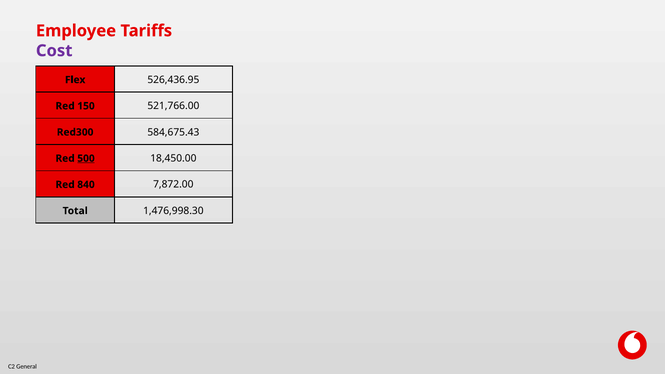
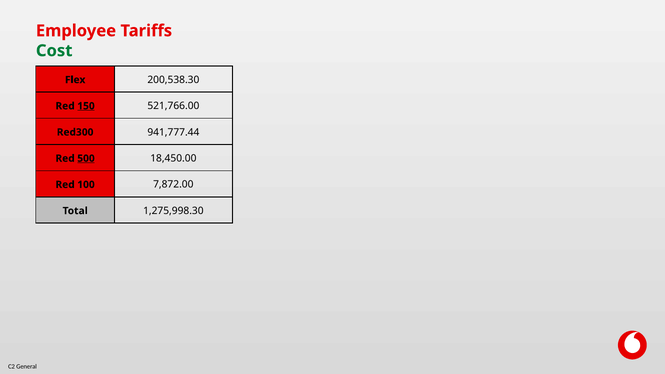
Cost colour: purple -> green (54, 51)
526,436.95: 526,436.95 -> 200,538.30 (173, 80)
150 underline: none -> present (86, 106)
584,675.43: 584,675.43 -> 941,777.44 (173, 132)
840: 840 -> 100 (86, 185)
1,476,998.30: 1,476,998.30 -> 1,275,998.30 (173, 211)
